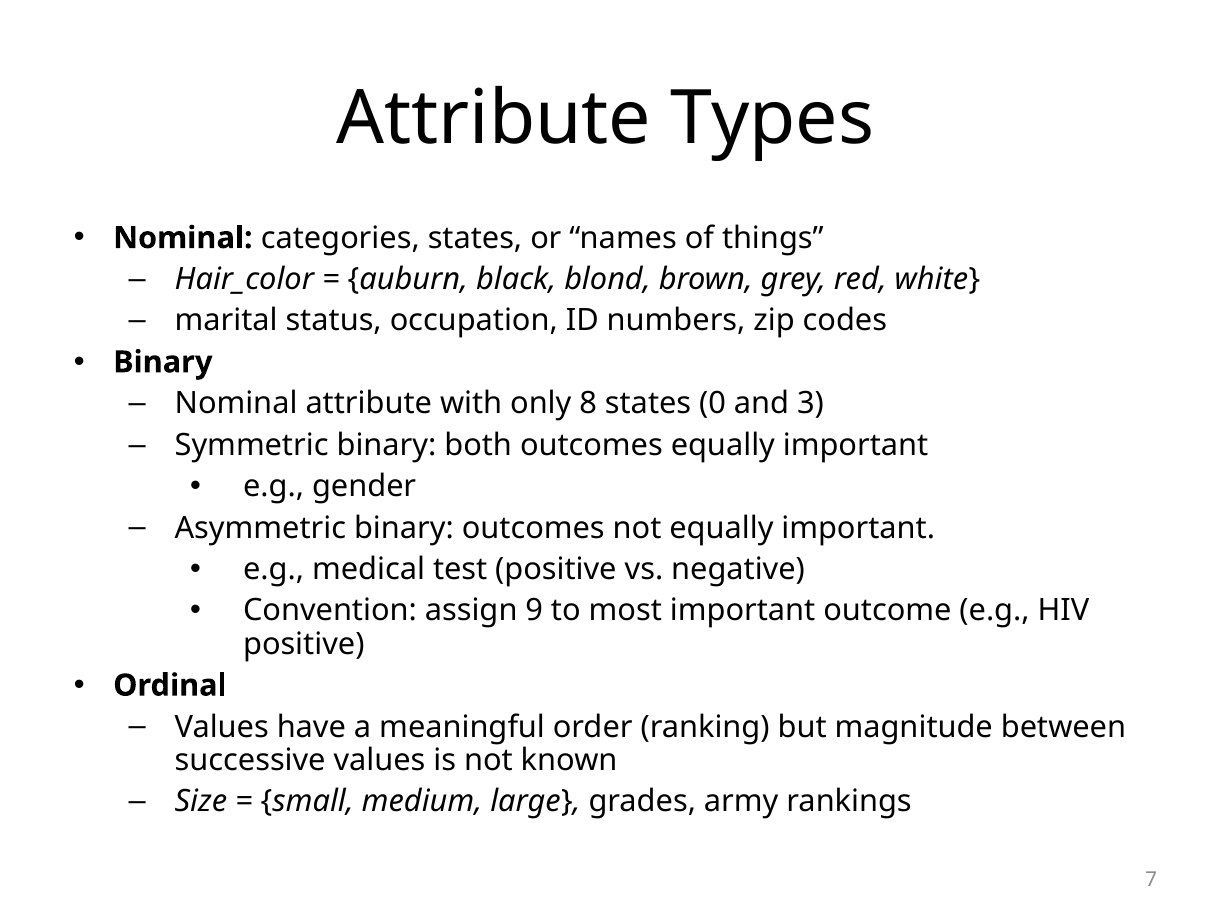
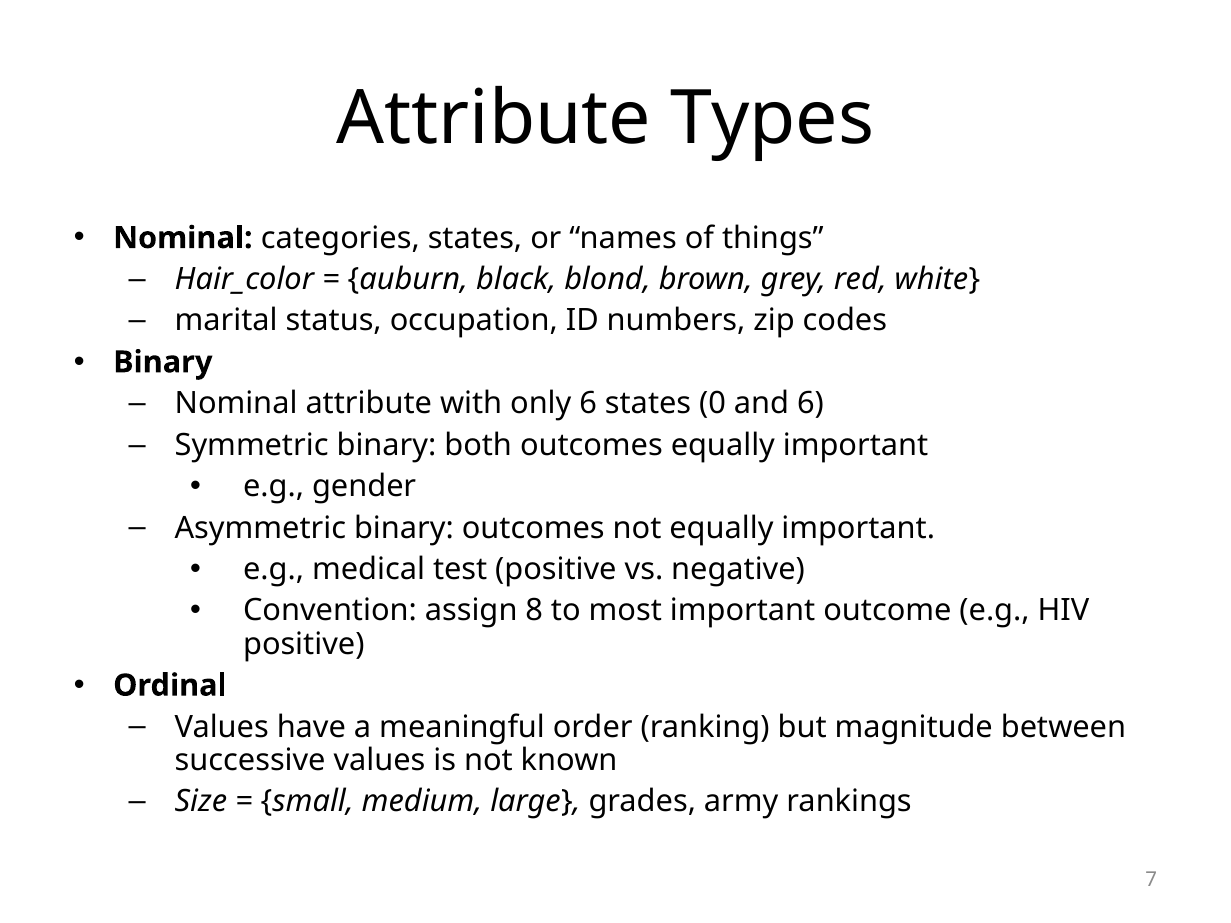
only 8: 8 -> 6 (588, 404)
and 3: 3 -> 6 (810, 404)
9: 9 -> 8 (534, 611)
